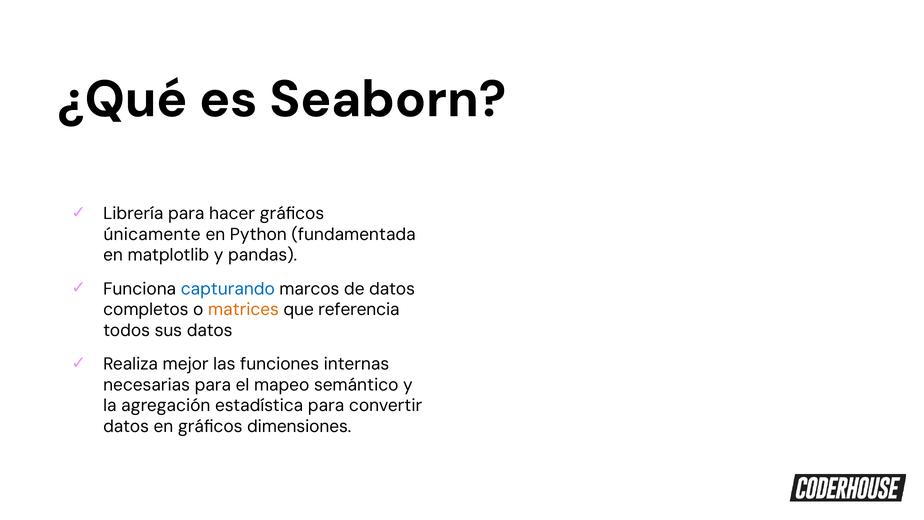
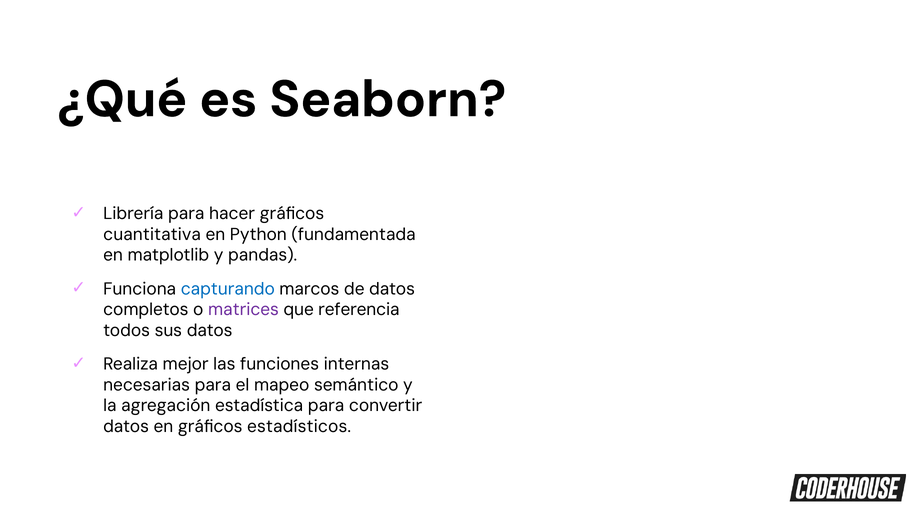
únicamente: únicamente -> cuantitativa (152, 234)
matrices colour: orange -> purple (243, 310)
dimensiones: dimensiones -> estadísticos (299, 426)
